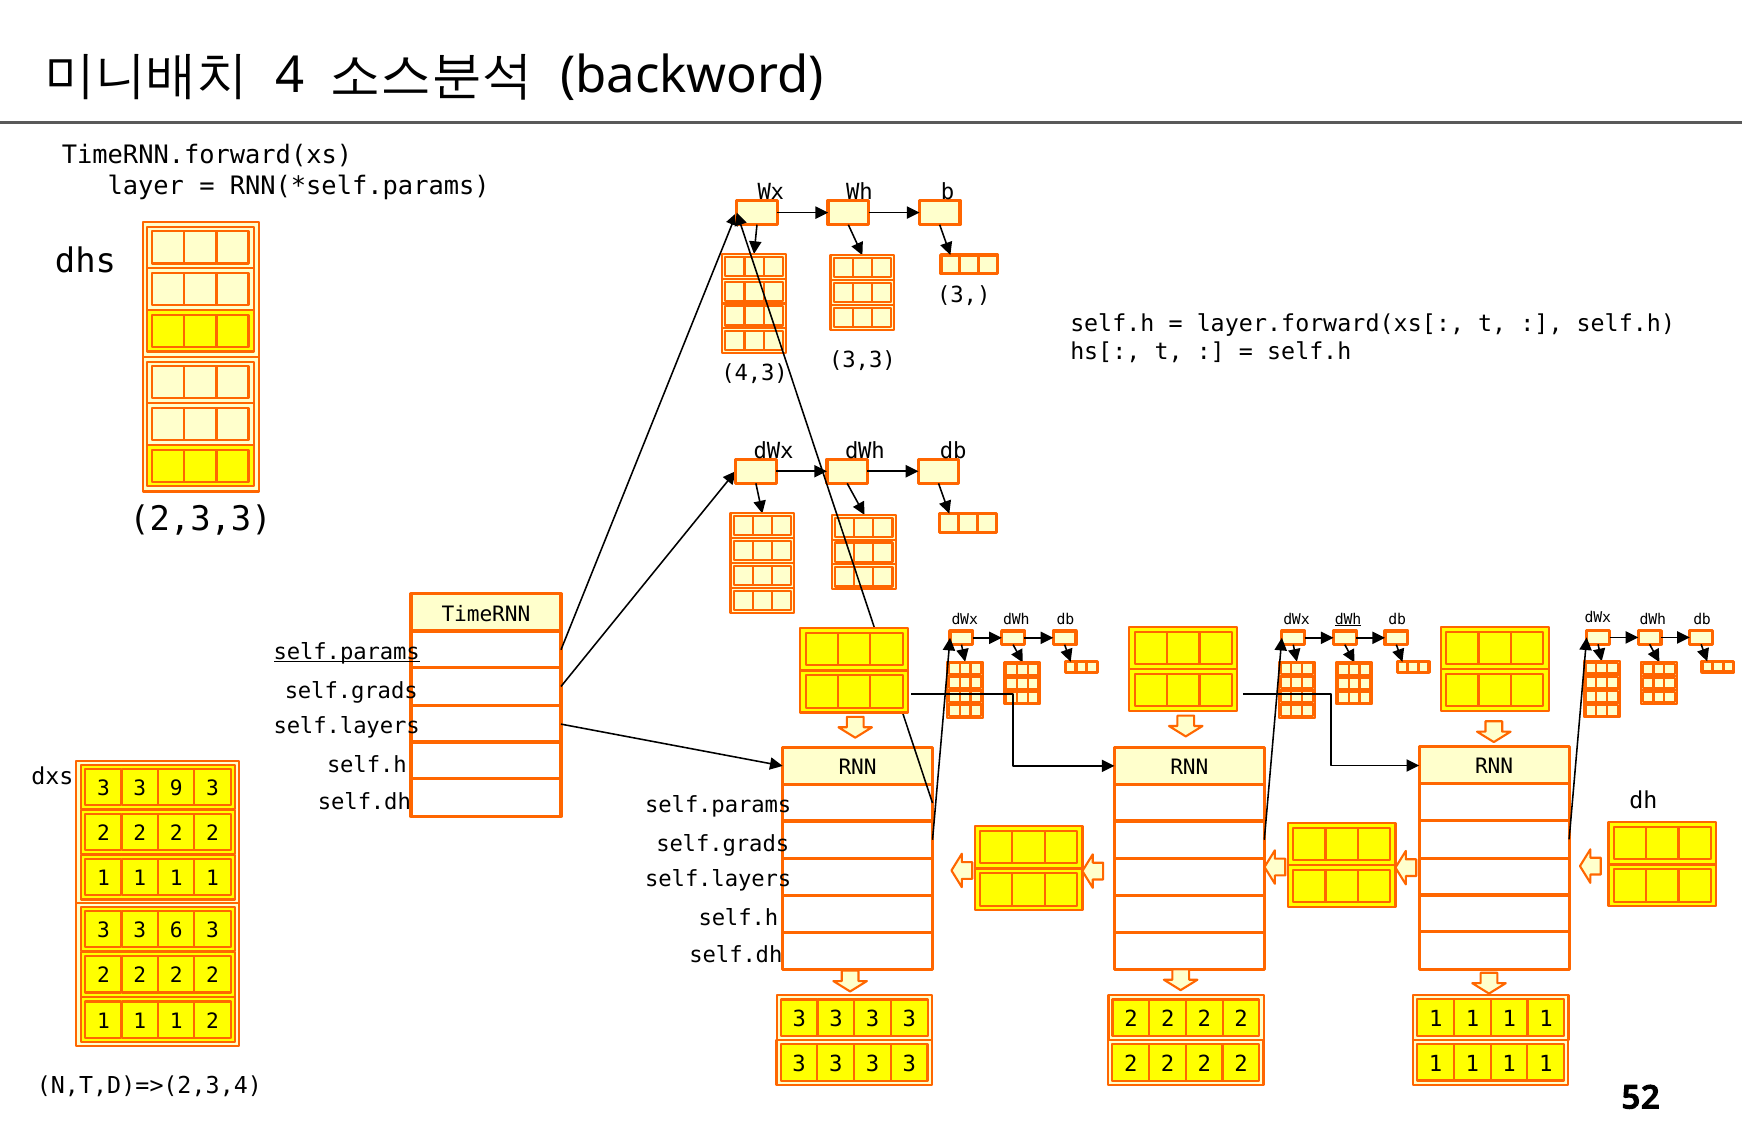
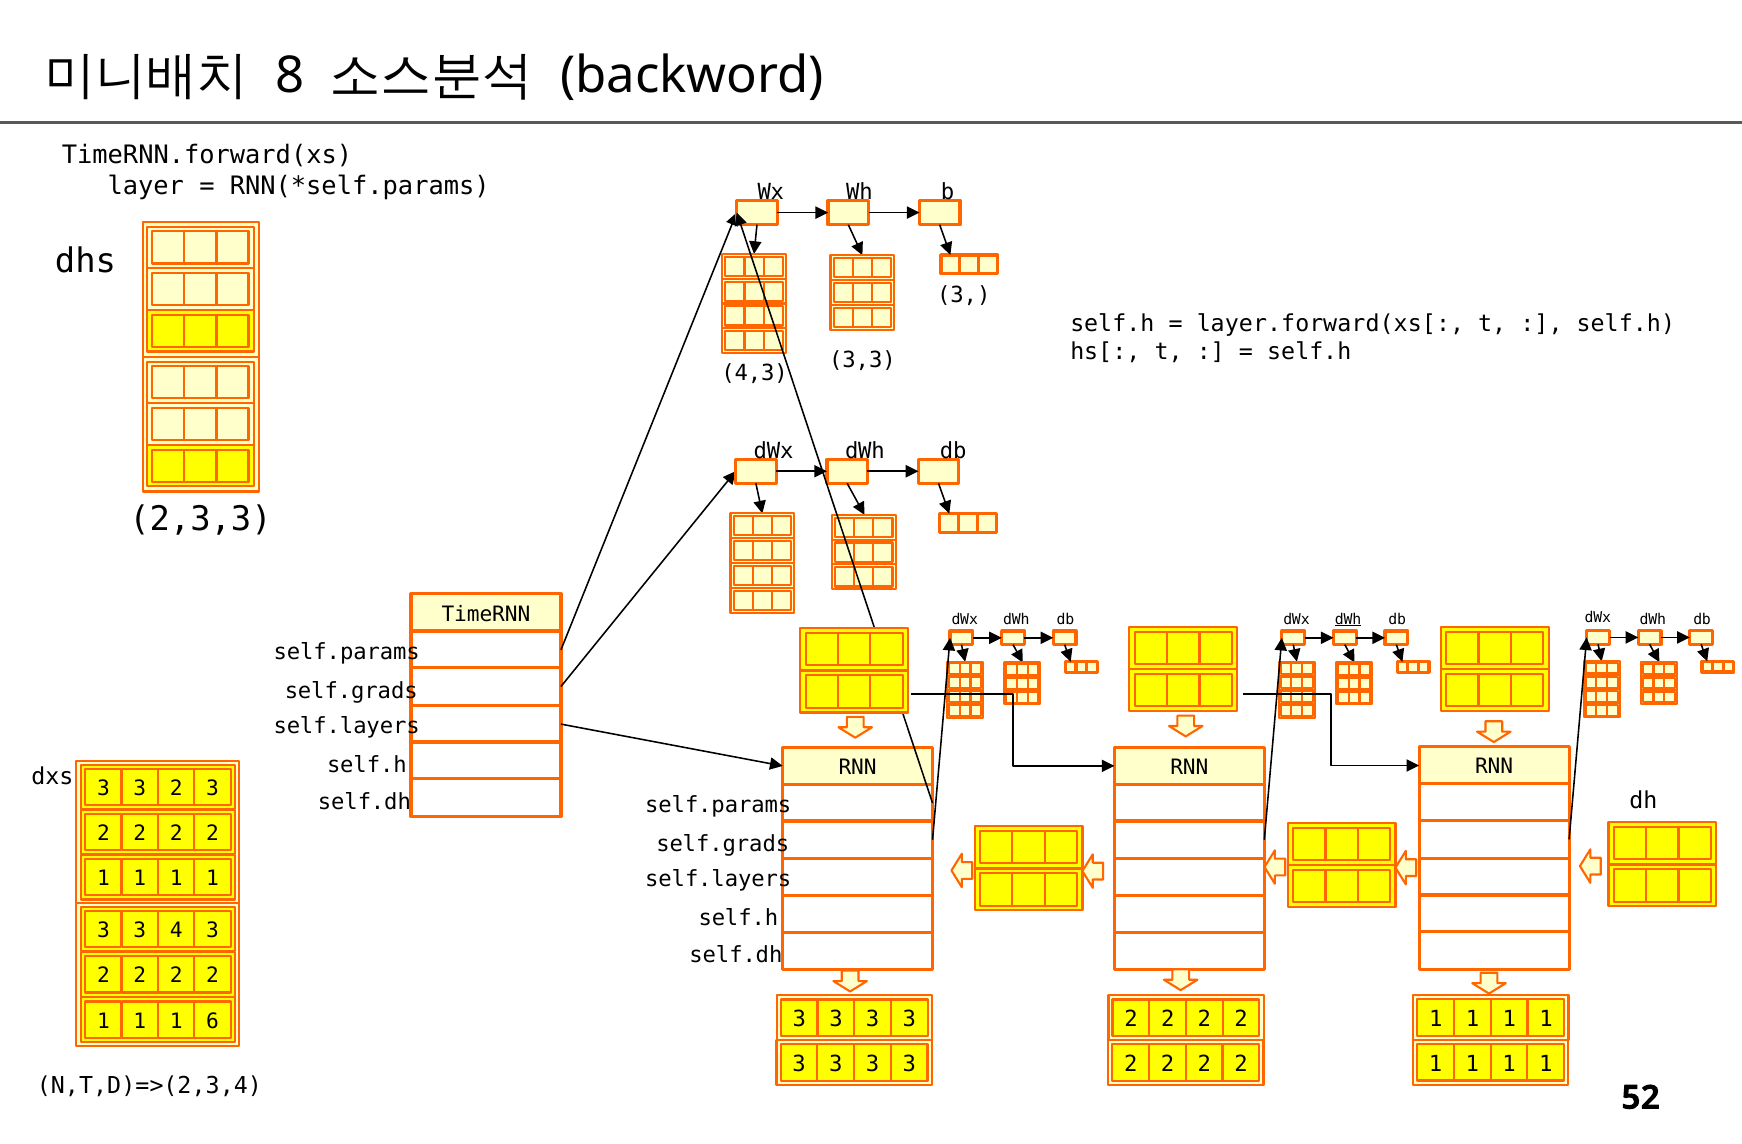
4: 4 -> 8 (290, 75)
self.params underline: present -> none (347, 652)
3 3 9: 9 -> 2 (176, 789)
6: 6 -> 4 (176, 931)
1 2: 2 -> 6 (213, 1021)
